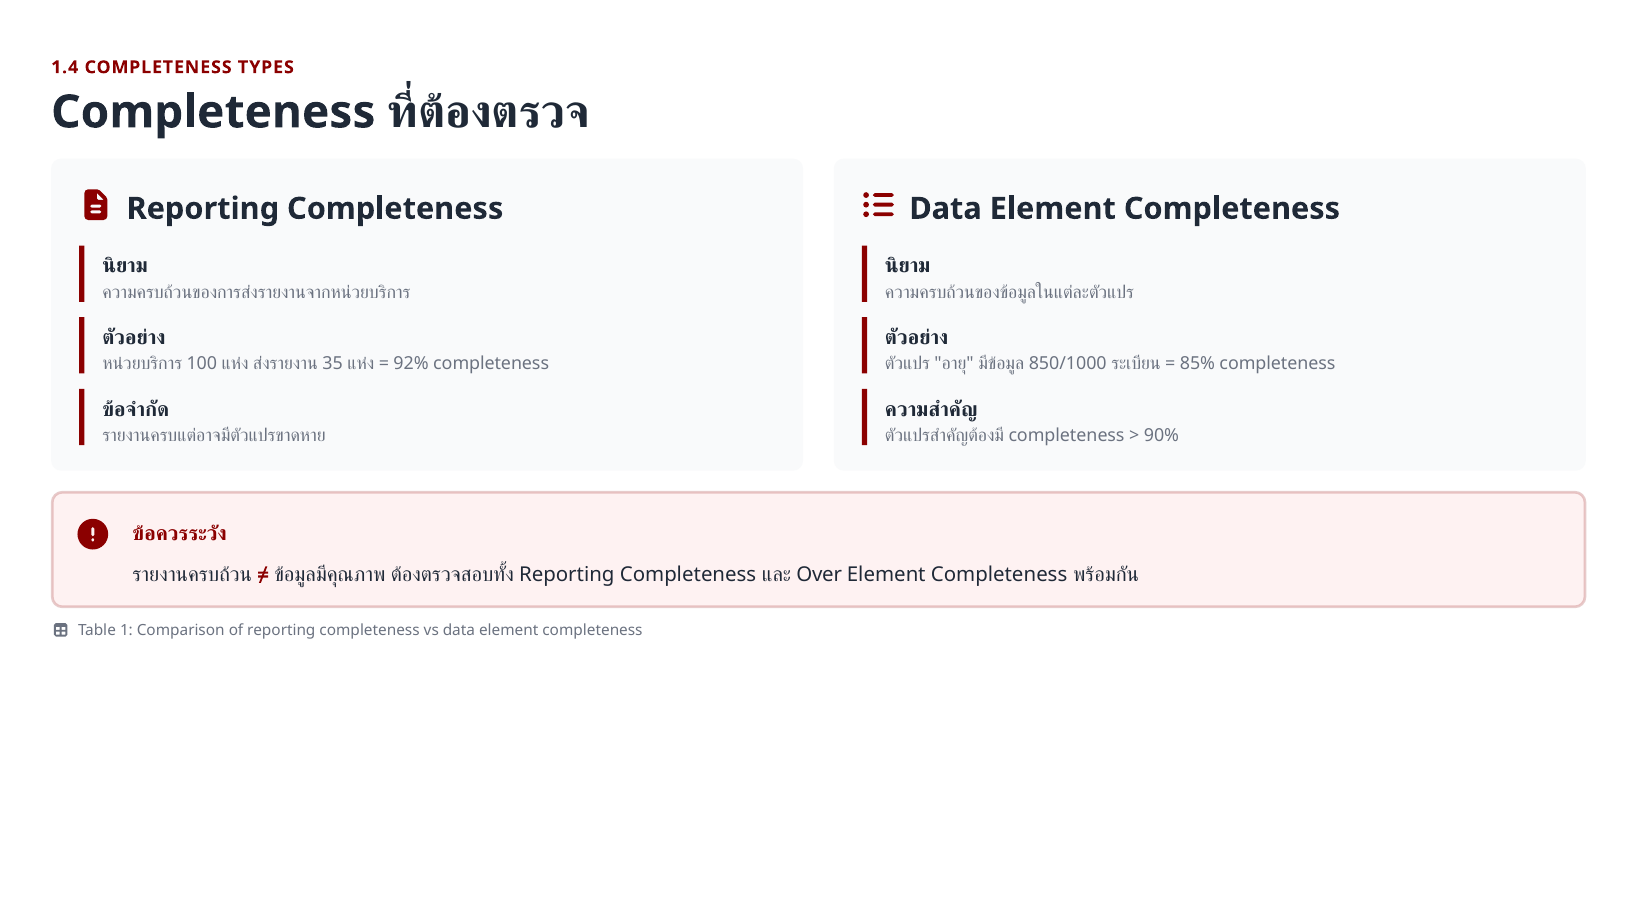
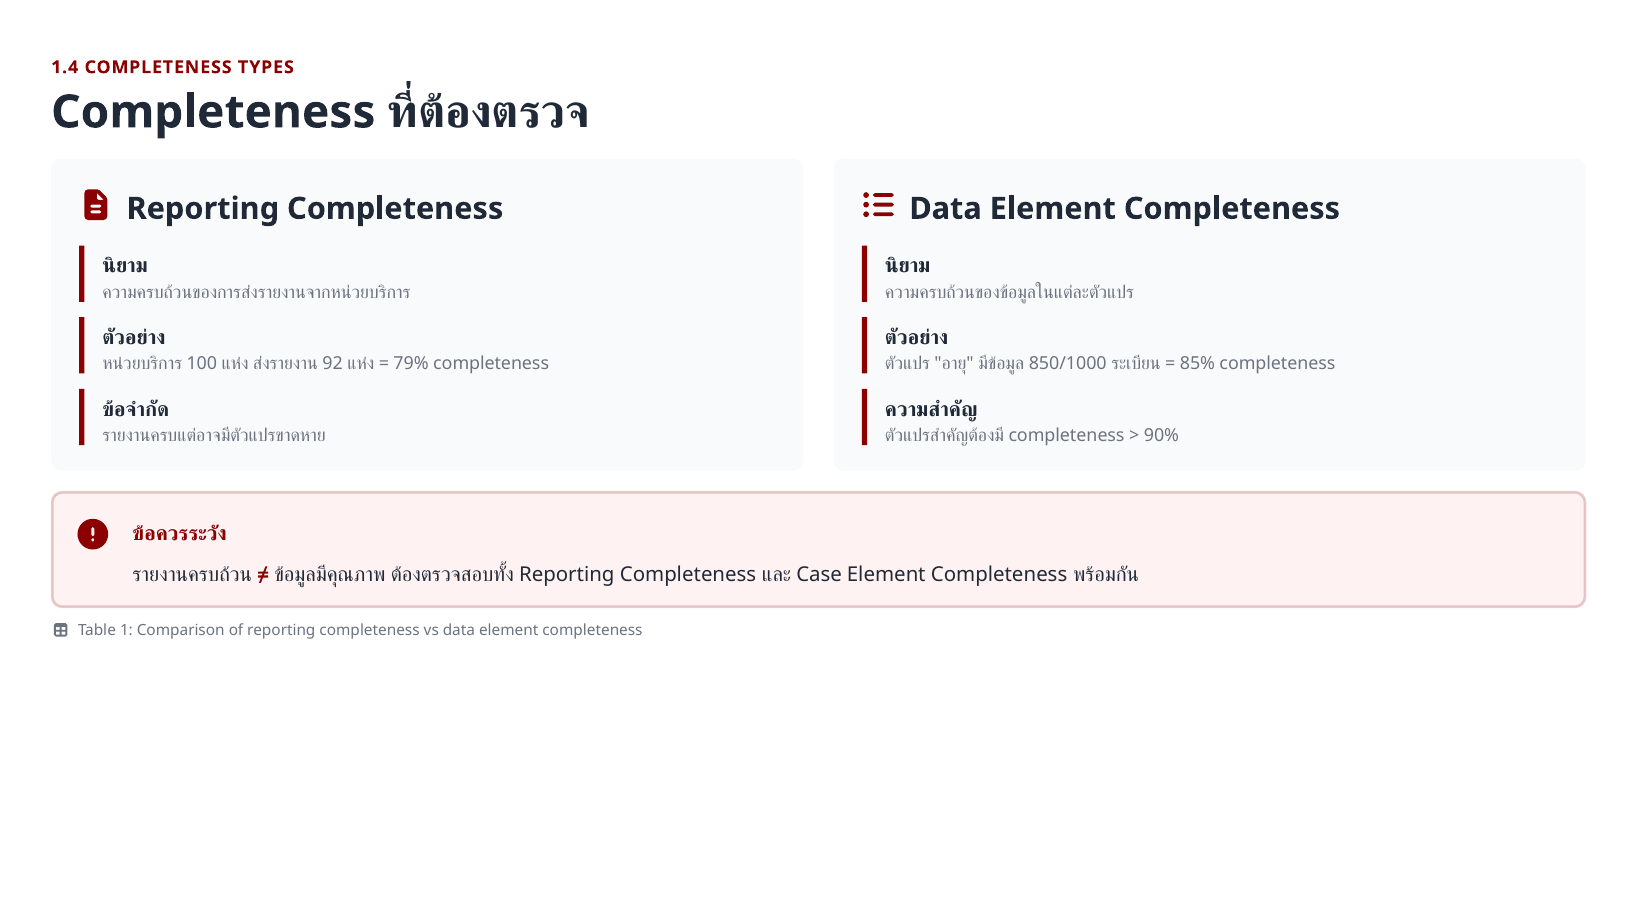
35: 35 -> 92 (333, 364)
92%: 92% -> 79% (411, 364)
Over: Over -> Case (819, 575)
